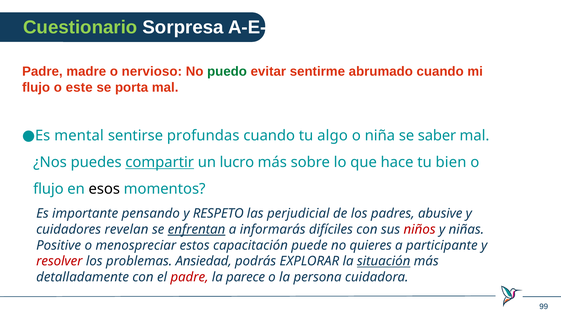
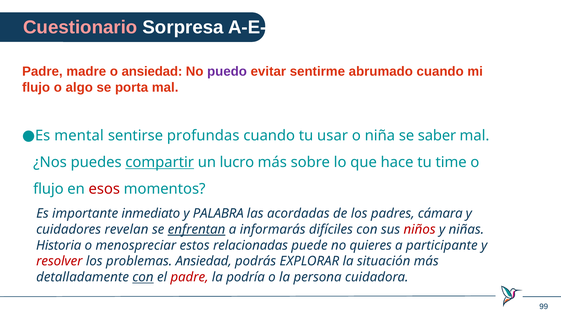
Cuestionario colour: light green -> pink (80, 27)
o nervioso: nervioso -> ansiedad (152, 71)
puedo colour: green -> purple (227, 71)
este: este -> algo (79, 87)
algo: algo -> usar (333, 135)
bien: bien -> time (451, 162)
esos colour: black -> red (104, 189)
pensando: pensando -> inmediato (151, 213)
RESPETO: RESPETO -> PALABRA (218, 213)
perjudicial: perjudicial -> acordadas (298, 213)
abusive: abusive -> cámara (440, 213)
Positive: Positive -> Historia (59, 245)
capacitación: capacitación -> relacionadas (251, 245)
situación underline: present -> none (384, 261)
con underline: none -> present (143, 277)
parece: parece -> podría (246, 277)
